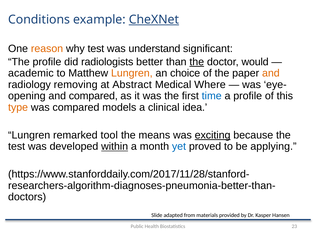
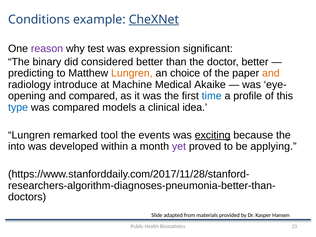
reason colour: orange -> purple (47, 49)
understand: understand -> expression (154, 49)
The profile: profile -> binary (47, 62)
radiologists: radiologists -> considered (107, 62)
the underline: present -> none (197, 62)
doctor would: would -> better (255, 62)
academic: academic -> predicting (31, 73)
removing: removing -> introduce (76, 85)
Abstract: Abstract -> Machine (132, 85)
Where: Where -> Akaike (210, 85)
type colour: orange -> blue (18, 107)
means: means -> events (154, 135)
test: test -> into (17, 146)
within underline: present -> none (115, 146)
yet colour: blue -> purple (179, 146)
